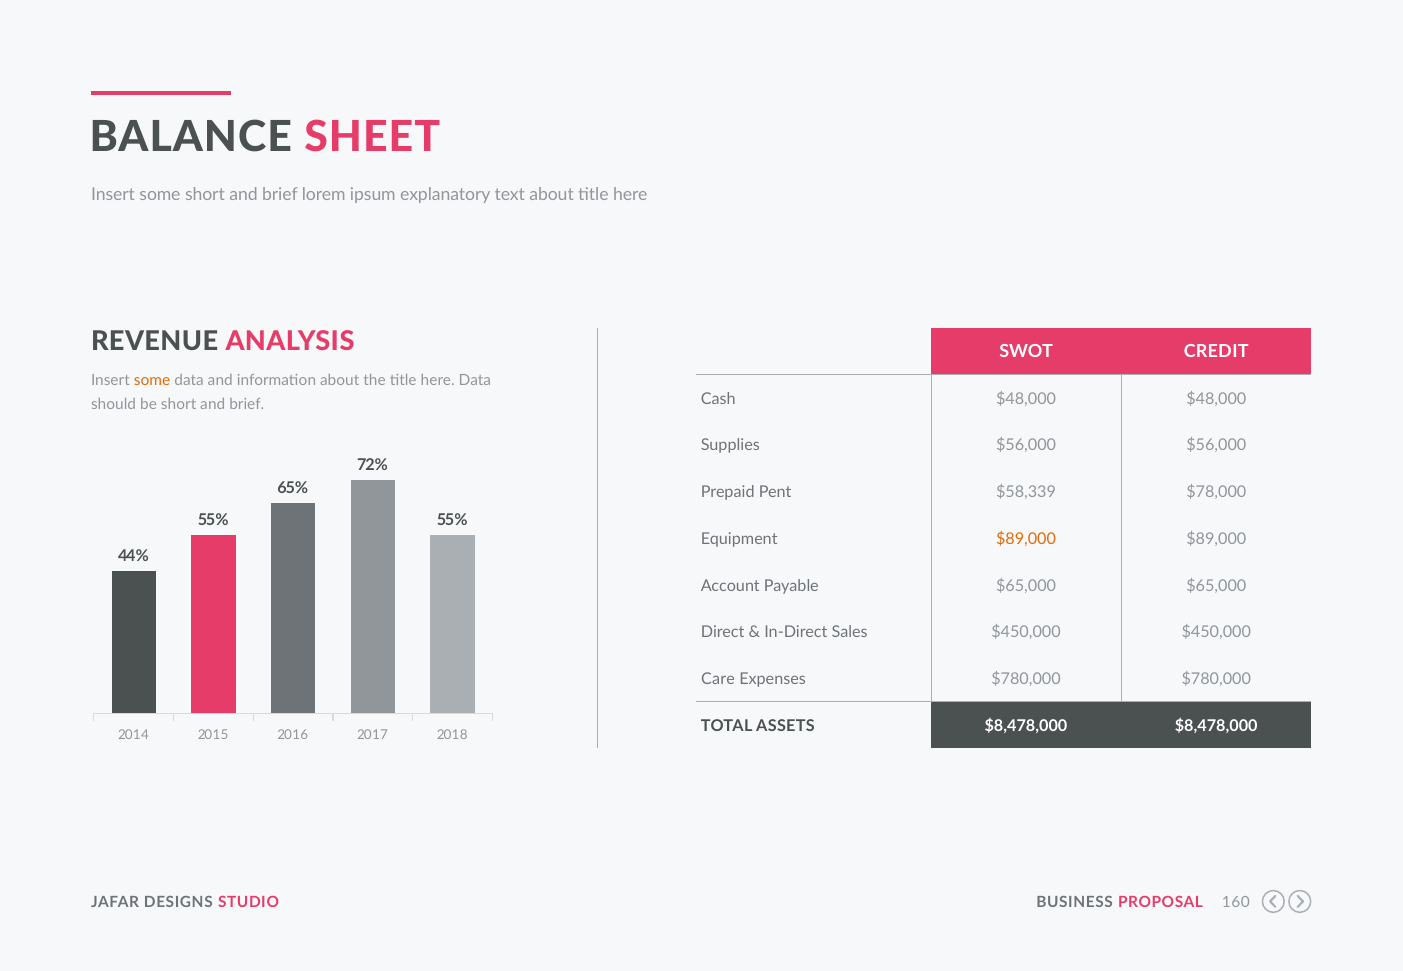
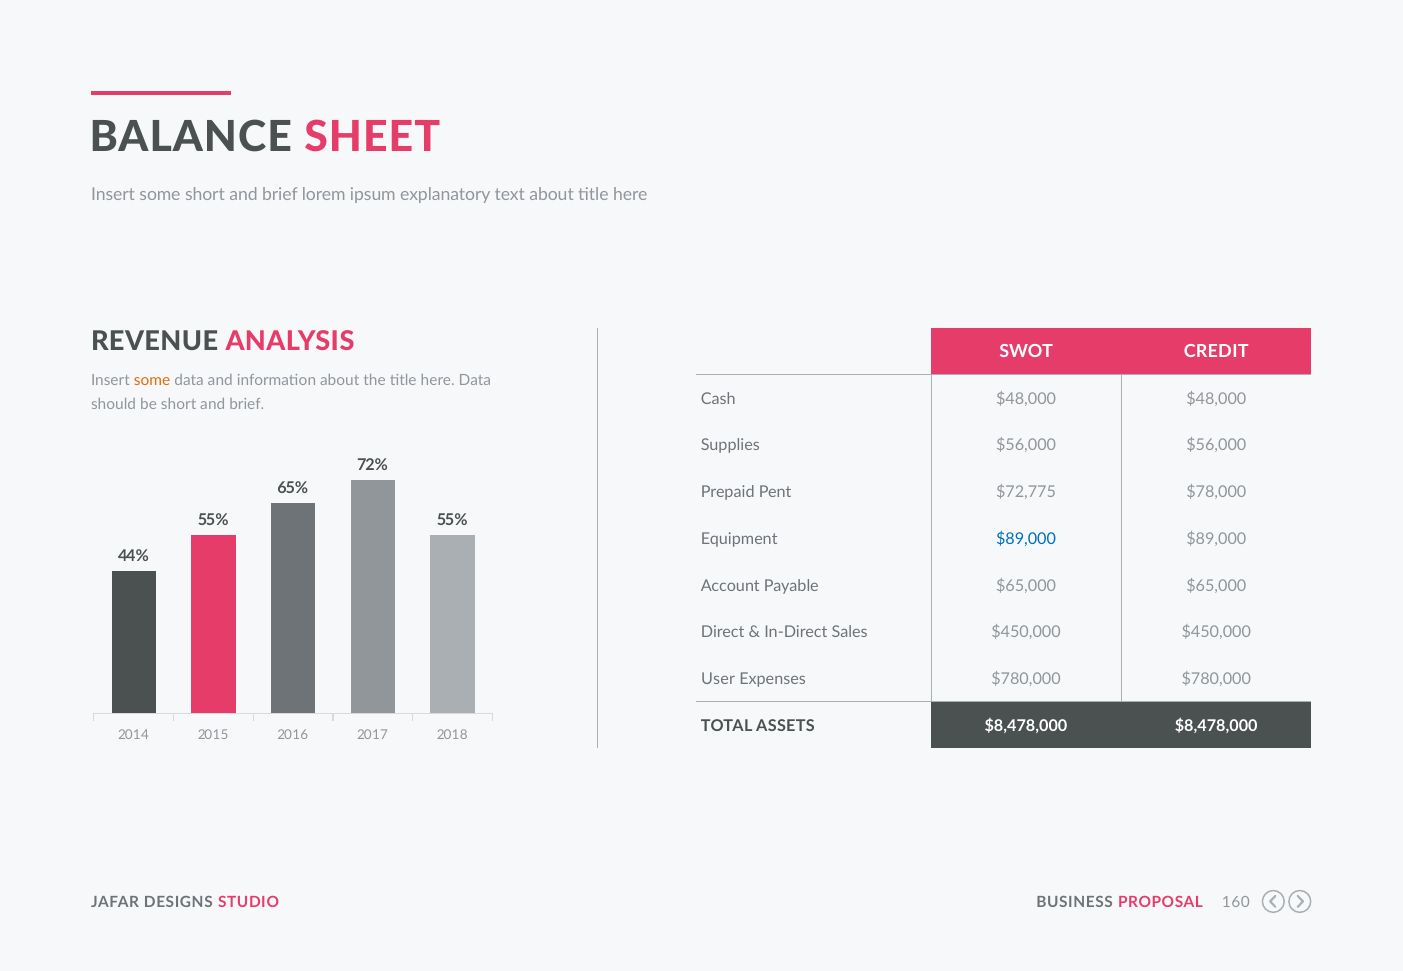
$58,339: $58,339 -> $72,775 (1026, 492)
$89,000 colour: orange -> blue (1026, 539)
Care: Care -> User (718, 679)
